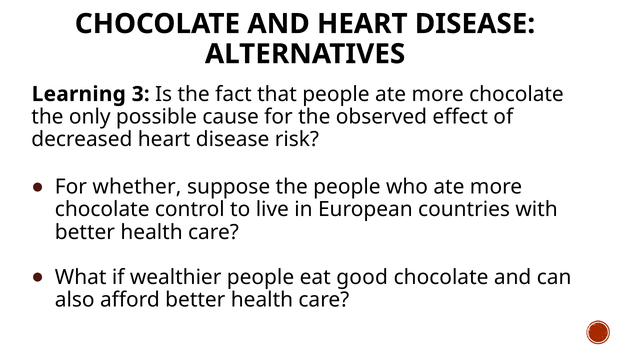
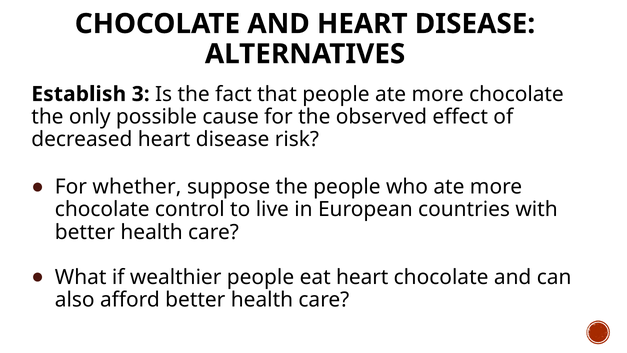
Learning: Learning -> Establish (79, 94)
eat good: good -> heart (362, 277)
